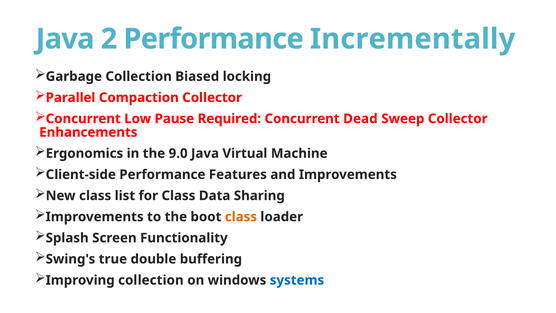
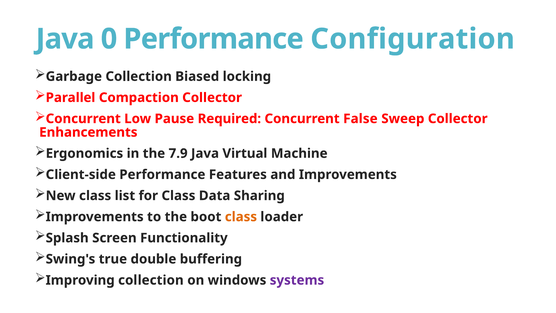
2: 2 -> 0 (109, 39)
Incrementally: Incrementally -> Configuration (413, 39)
Dead: Dead -> False (360, 119)
9.0: 9.0 -> 7.9 (178, 153)
systems colour: blue -> purple (297, 280)
